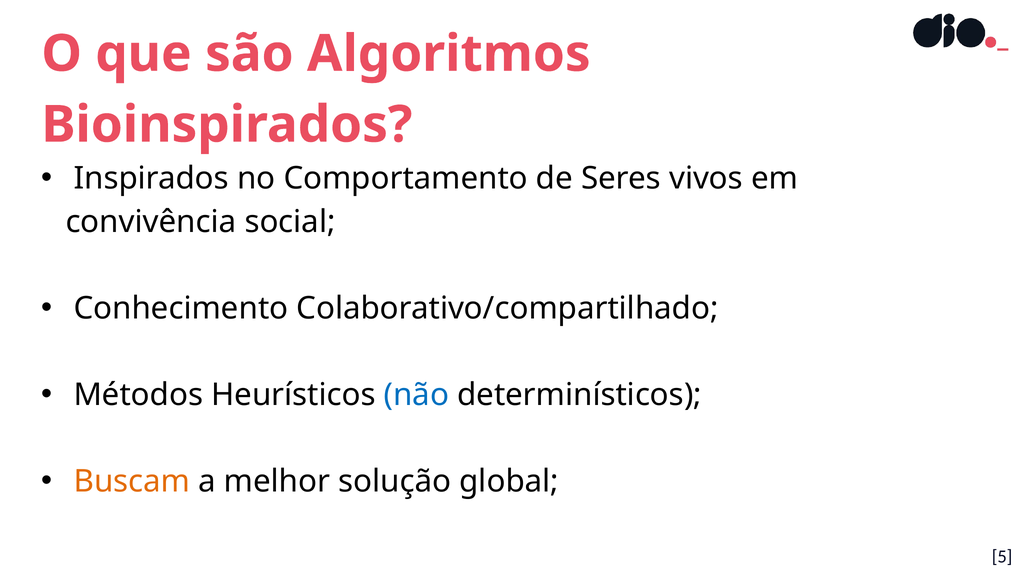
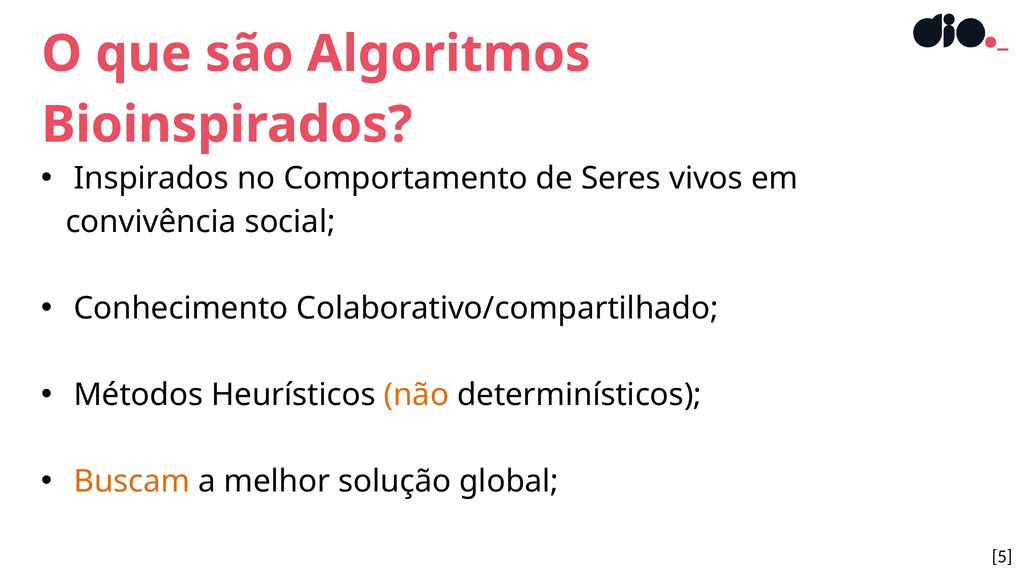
não colour: blue -> orange (416, 395)
